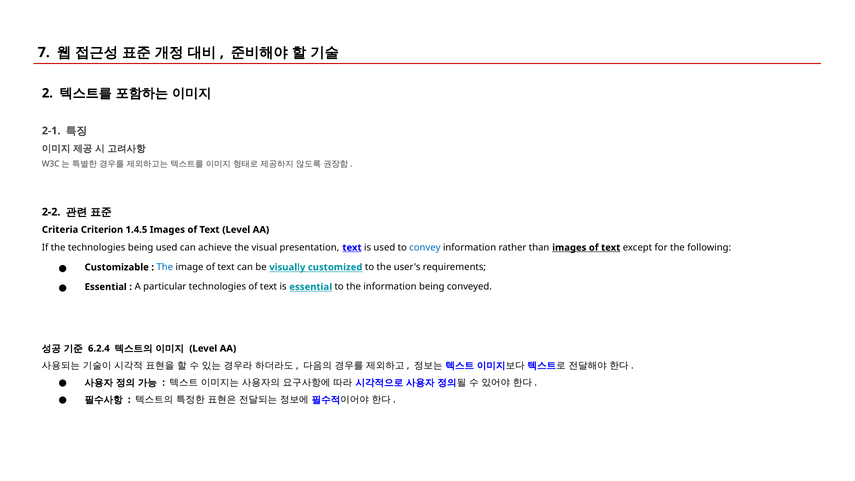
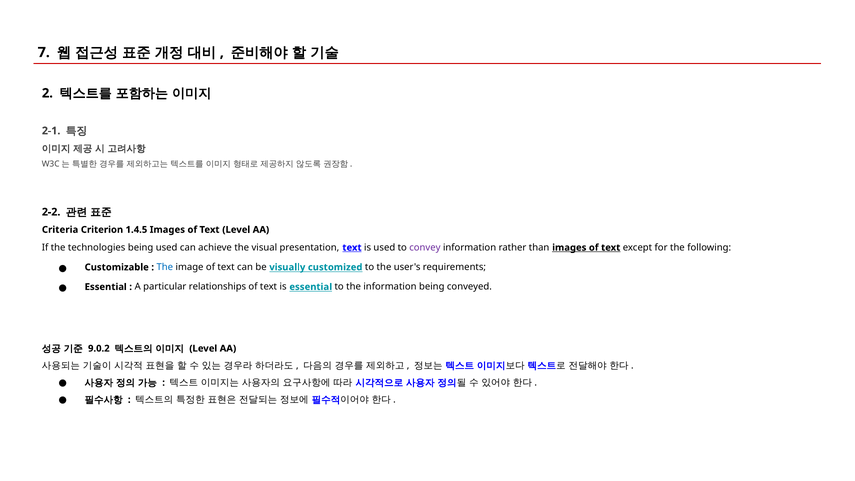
convey colour: blue -> purple (425, 248)
particular technologies: technologies -> relationships (217, 287)
6.2.4: 6.2.4 -> 9.0.2 (99, 348)
